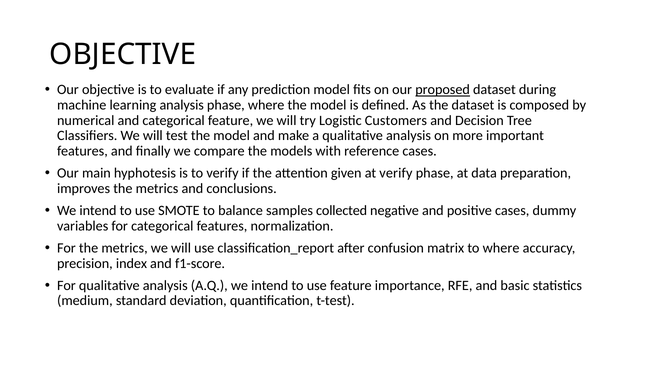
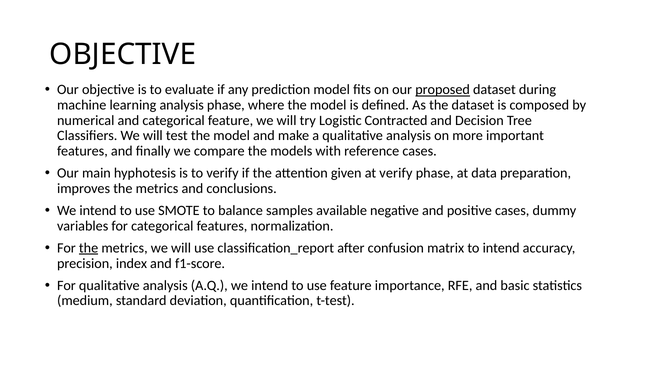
Customers: Customers -> Contracted (396, 120)
collected: collected -> available (342, 210)
the underline: none -> present (89, 248)
to where: where -> intend (501, 248)
